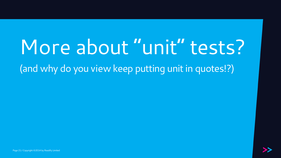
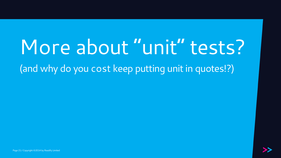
view: view -> cost (101, 69)
